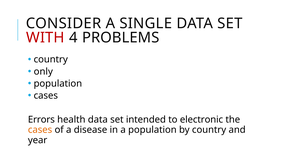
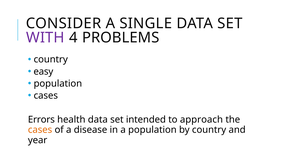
WITH colour: red -> purple (45, 38)
only: only -> easy (43, 71)
electronic: electronic -> approach (201, 119)
